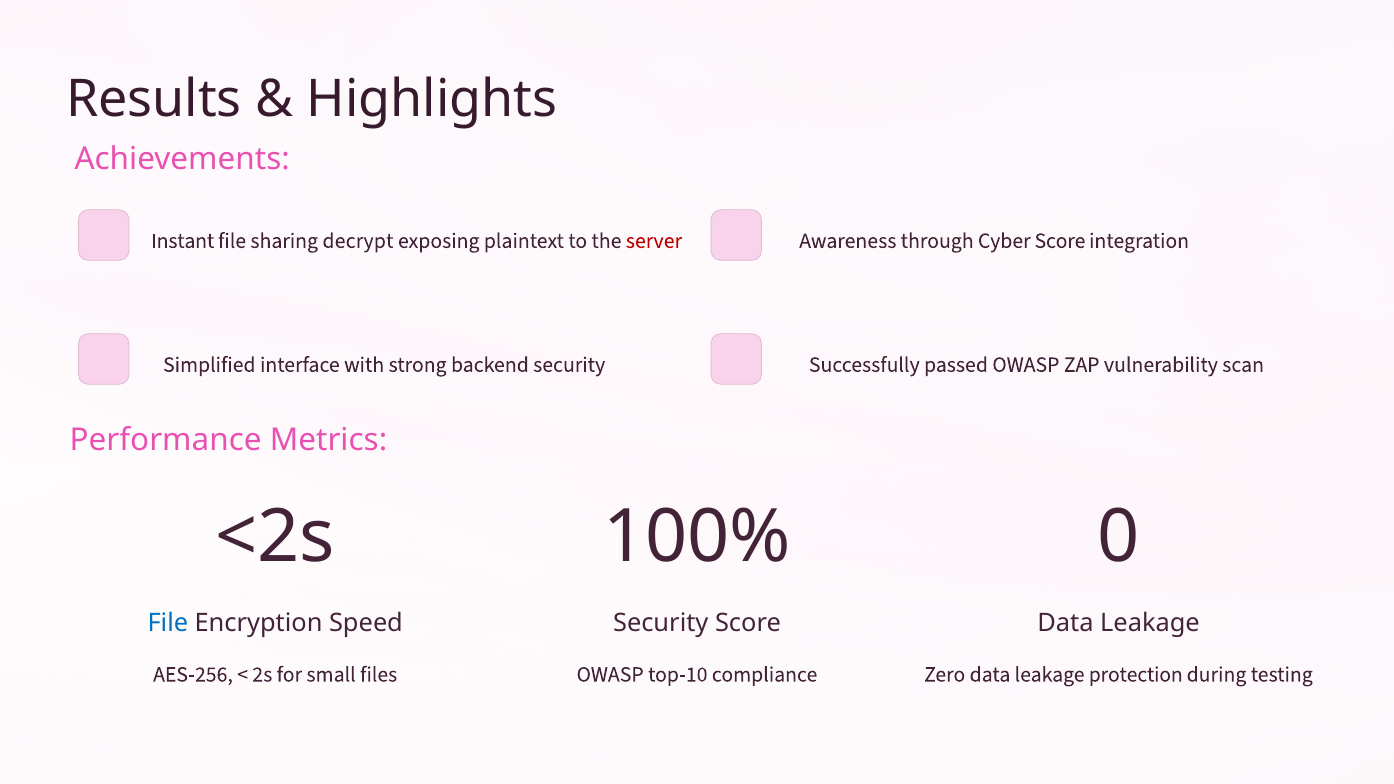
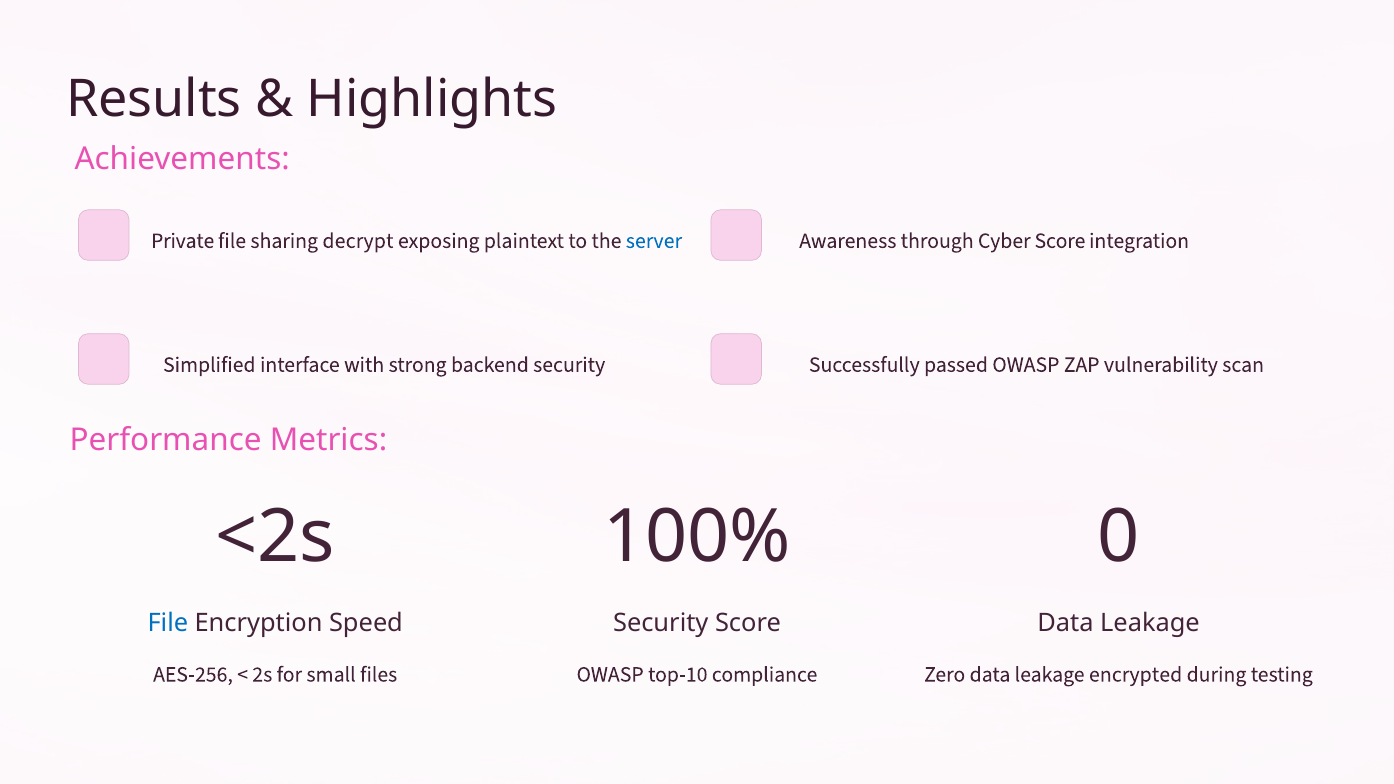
Instant: Instant -> Private (183, 241)
server colour: red -> blue (654, 241)
protection: protection -> encrypted (1136, 674)
